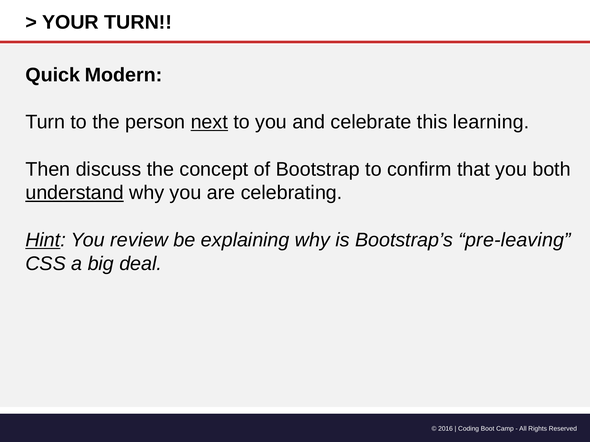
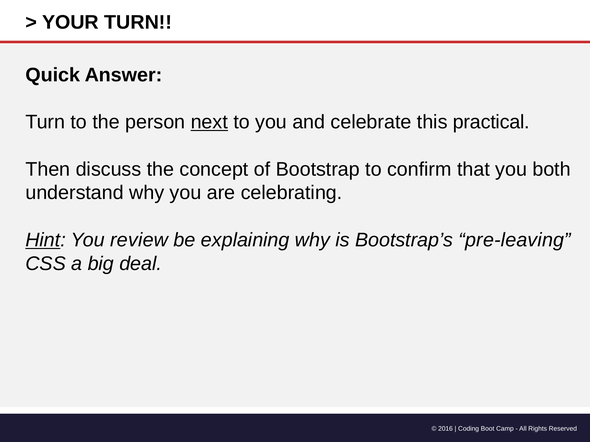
Modern: Modern -> Answer (124, 75)
learning: learning -> practical (491, 122)
understand underline: present -> none (75, 193)
